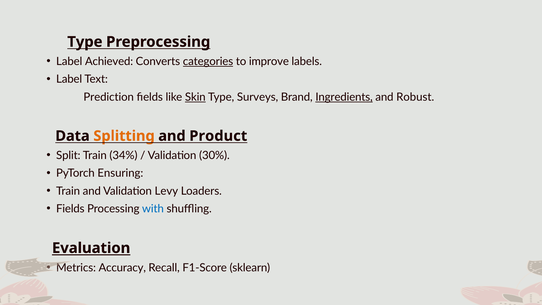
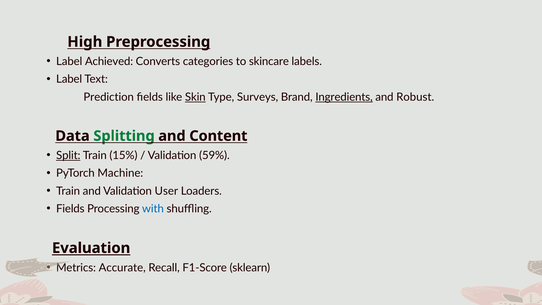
Type: Type -> High (85, 42)
categories underline: present -> none (208, 61)
improve: improve -> skincare (269, 61)
Splitting colour: orange -> green (124, 136)
Product: Product -> Content (218, 136)
Split underline: none -> present (68, 155)
34%: 34% -> 15% (123, 155)
30%: 30% -> 59% (214, 155)
Ensuring: Ensuring -> Machine (120, 173)
Levy: Levy -> User (166, 191)
Accuracy: Accuracy -> Accurate (122, 268)
